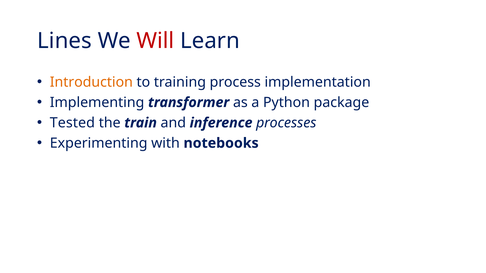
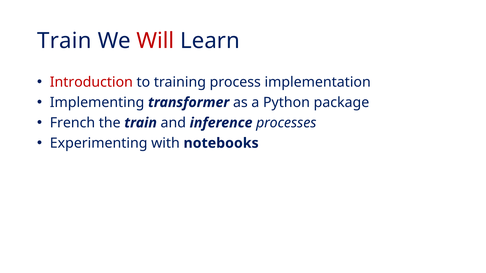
Lines: Lines -> Train (64, 41)
Introduction colour: orange -> red (91, 82)
Tested: Tested -> French (72, 123)
